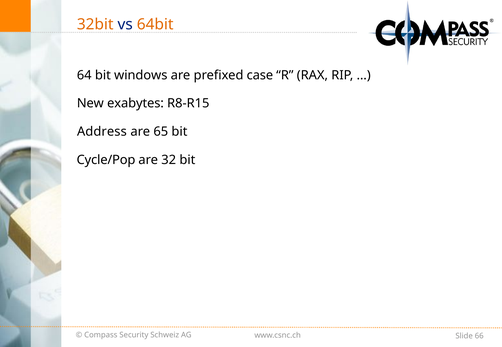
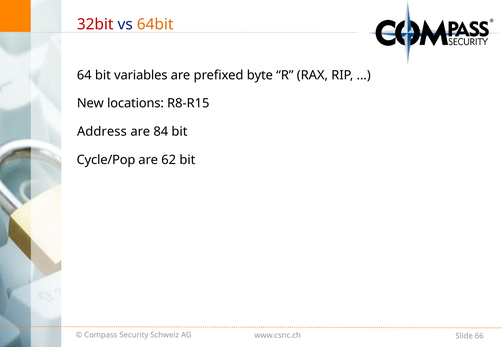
32bit colour: orange -> red (95, 24)
windows: windows -> variables (141, 75)
case: case -> byte (260, 75)
exabytes: exabytes -> locations (135, 104)
65: 65 -> 84 (161, 132)
32: 32 -> 62 (169, 160)
